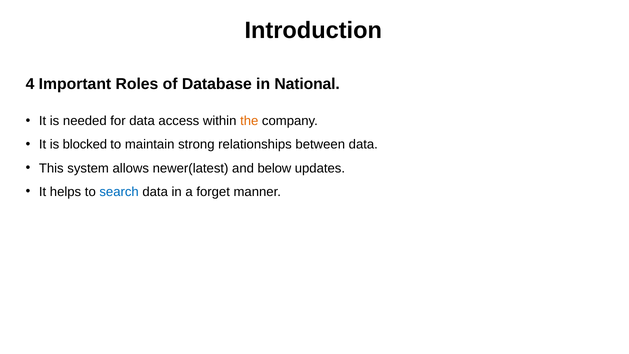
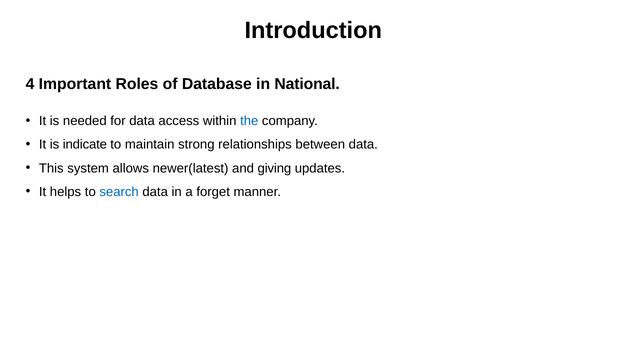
the colour: orange -> blue (249, 121)
blocked: blocked -> indicate (85, 145)
below: below -> giving (274, 168)
